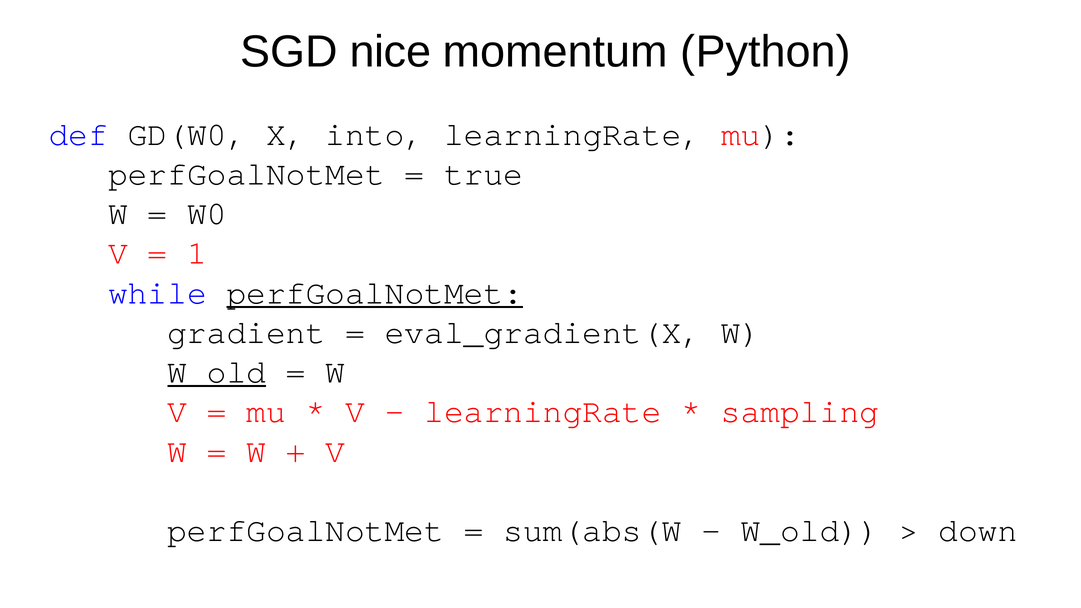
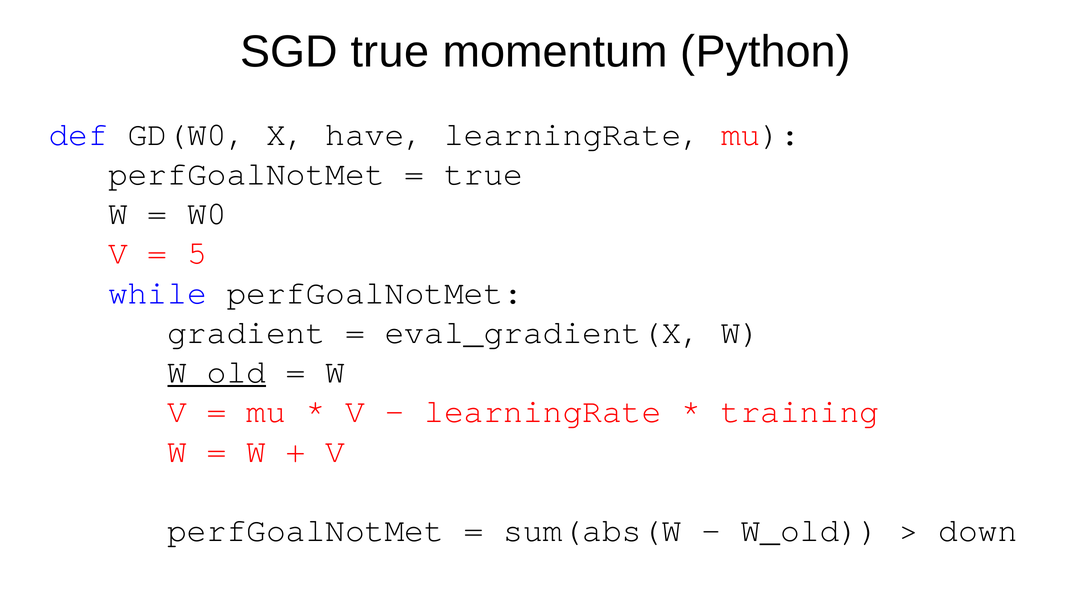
SGD nice: nice -> true (390, 52)
into: into -> have (375, 134)
1: 1 -> 5 (197, 253)
perfGoalNotMet underline: present -> none (375, 293)
sampling: sampling -> training (800, 412)
